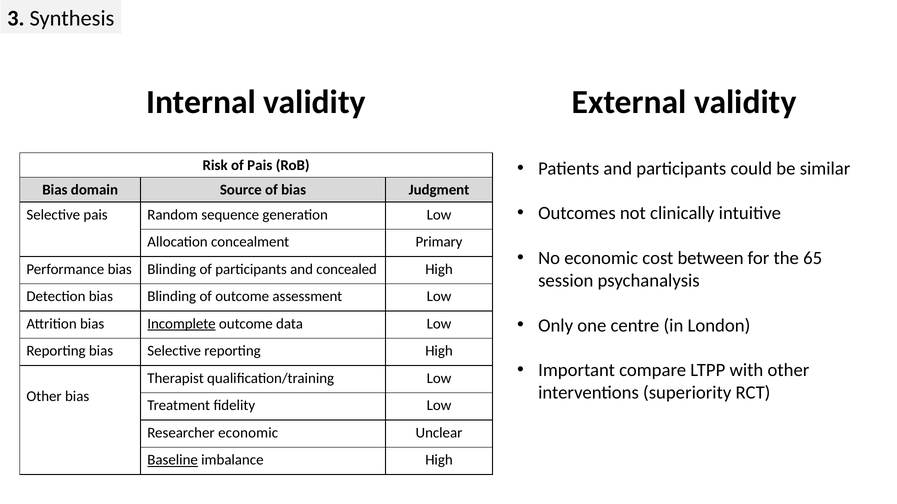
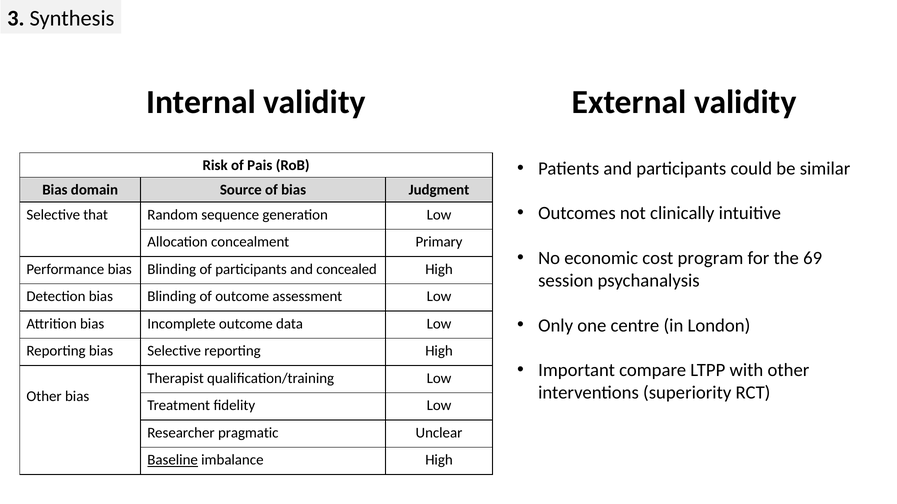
Selective pais: pais -> that (96, 215)
between: between -> program (710, 258)
65: 65 -> 69 (813, 258)
Incomplete underline: present -> none (182, 324)
Researcher economic: economic -> pragmatic (248, 433)
